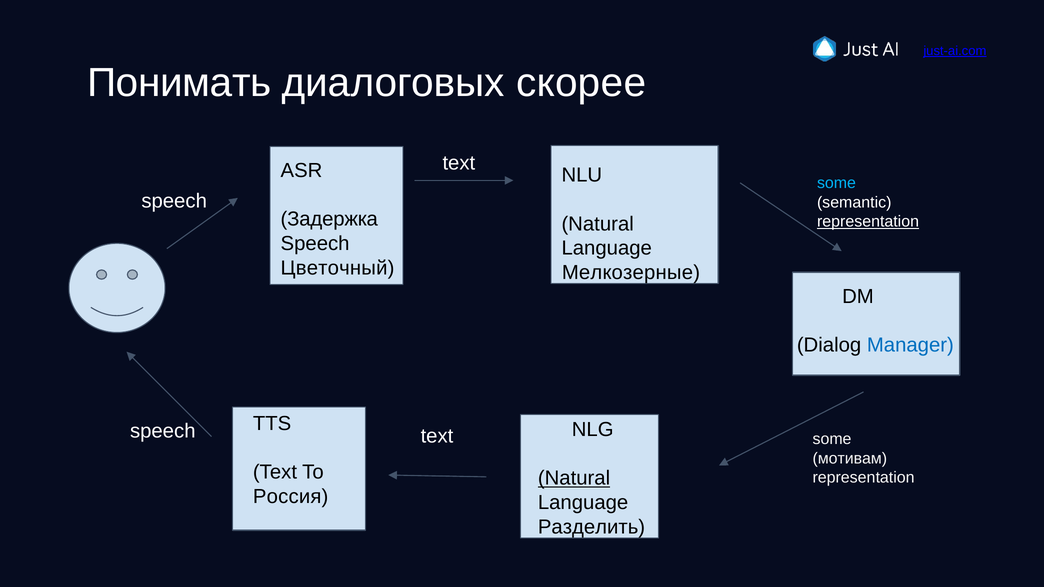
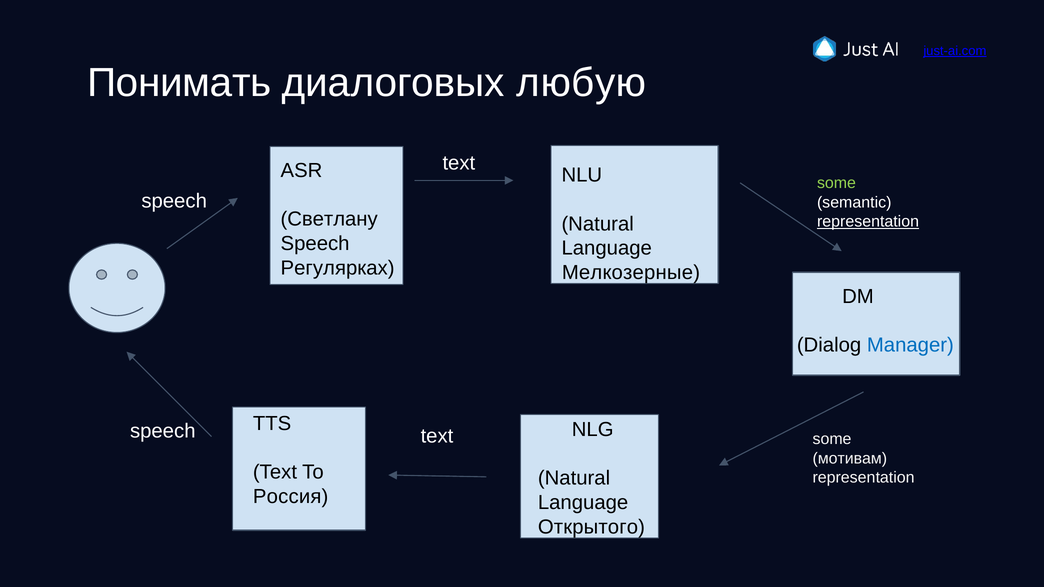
скорее: скорее -> любую (581, 83)
some colour: light blue -> light green (837, 183)
Задержка: Задержка -> Светлану (329, 219)
Цветочный: Цветочный -> Регулярках (338, 268)
Natural underline: present -> none (574, 478)
Разделить: Разделить -> Открытого (591, 527)
